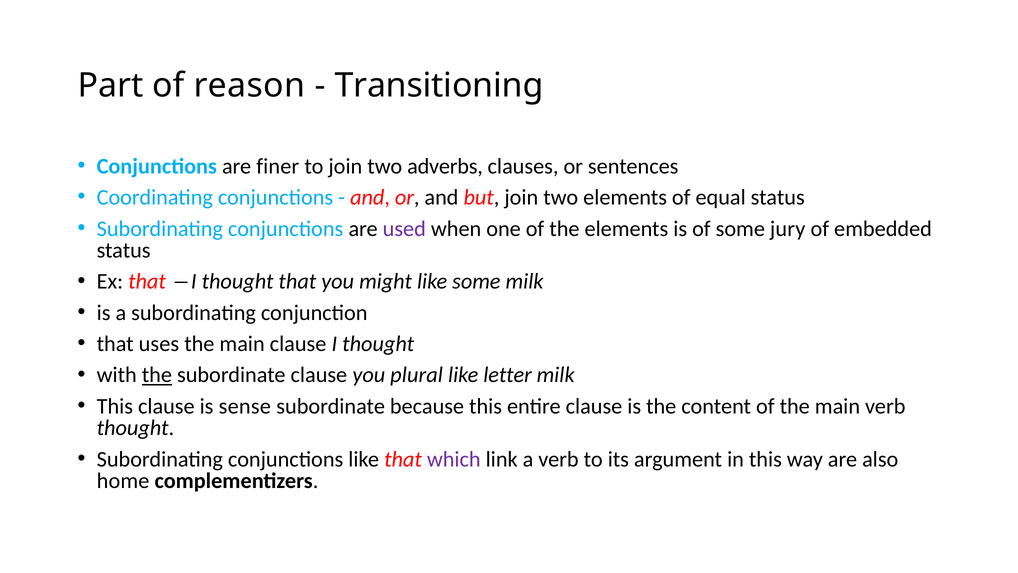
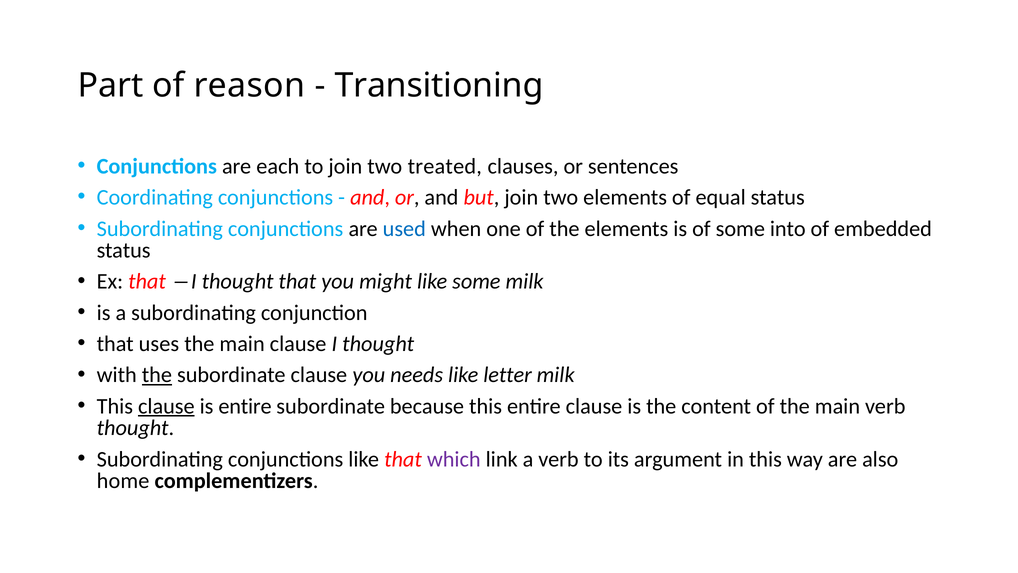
finer: finer -> each (278, 166)
adverbs: adverbs -> treated (445, 166)
used colour: purple -> blue (404, 229)
jury: jury -> into (788, 229)
plural: plural -> needs (417, 375)
clause underline: none -> present (166, 406)
is sense: sense -> entire (245, 406)
